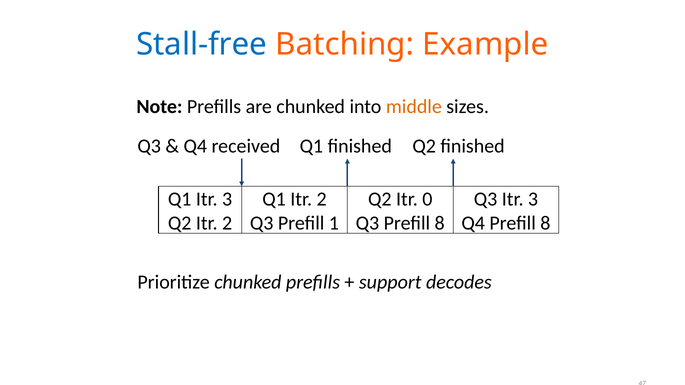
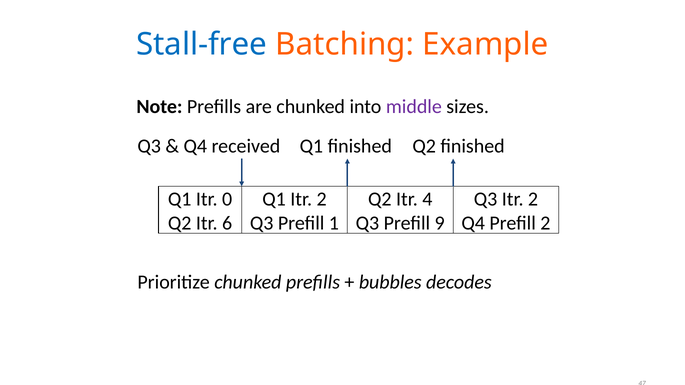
middle colour: orange -> purple (414, 107)
Q1 Itr 3: 3 -> 0 (227, 199)
0: 0 -> 4 (427, 199)
Q3 Itr 3: 3 -> 2 (533, 199)
Q2 Itr 2: 2 -> 6 (227, 223)
Q3 Prefill 8: 8 -> 9 (440, 223)
Q4 Prefill 8: 8 -> 2 (545, 223)
support: support -> bubbles (390, 282)
